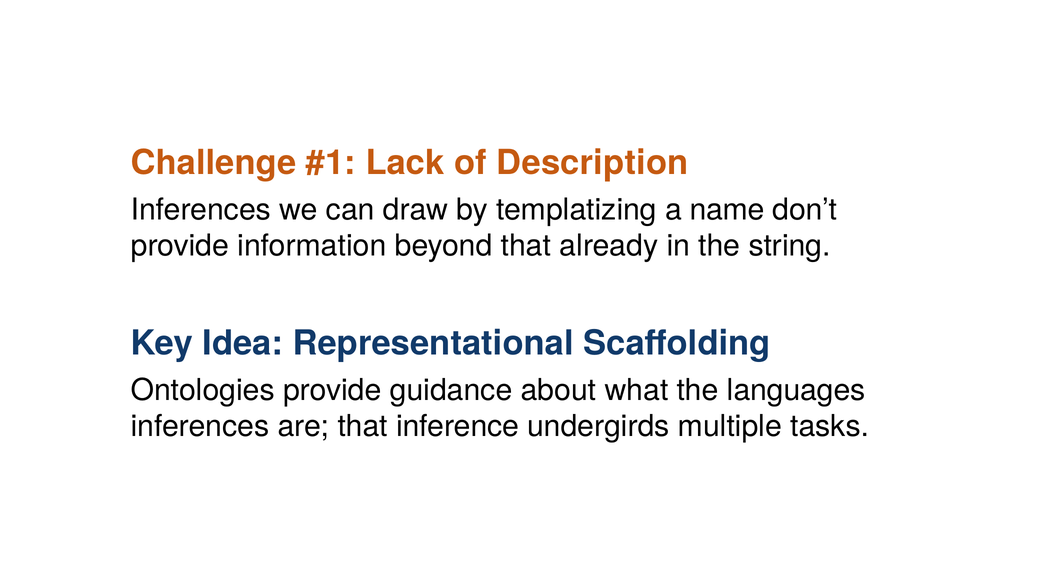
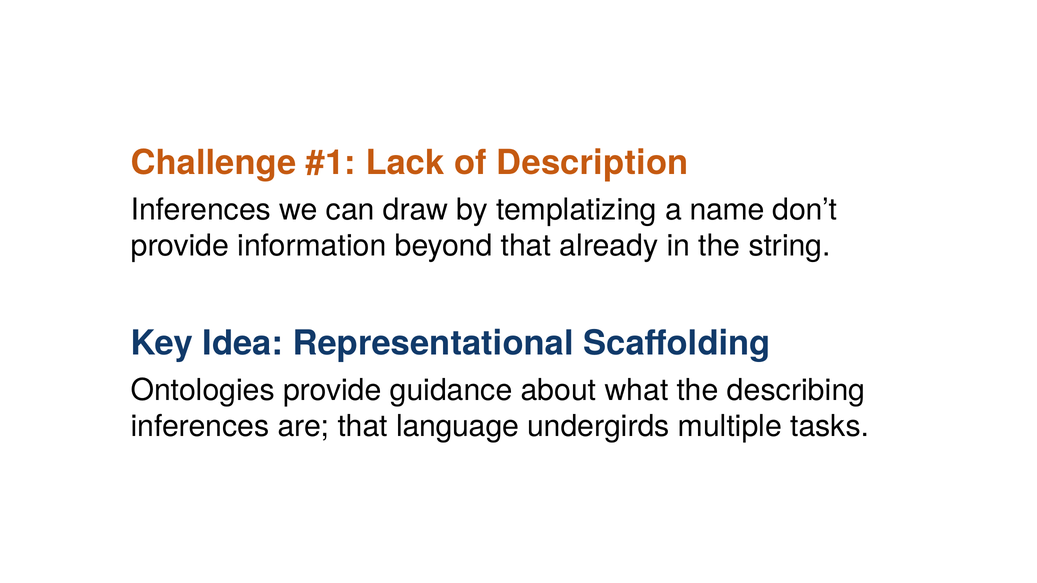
languages: languages -> describing (796, 390)
inference: inference -> language (458, 427)
